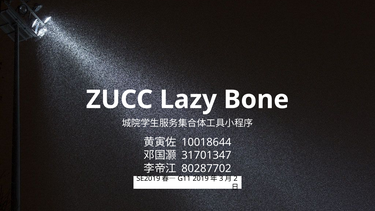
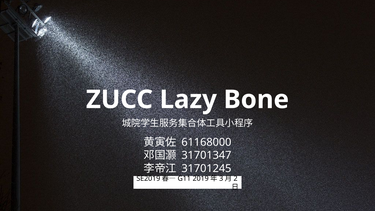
10018644: 10018644 -> 61168000 (206, 142)
80287702: 80287702 -> 31701245 (206, 168)
